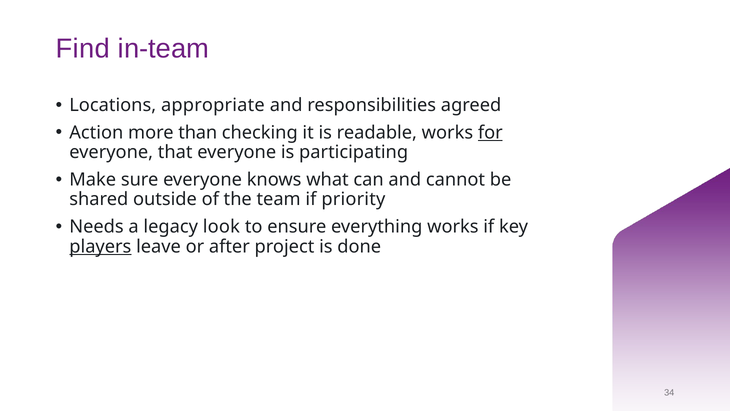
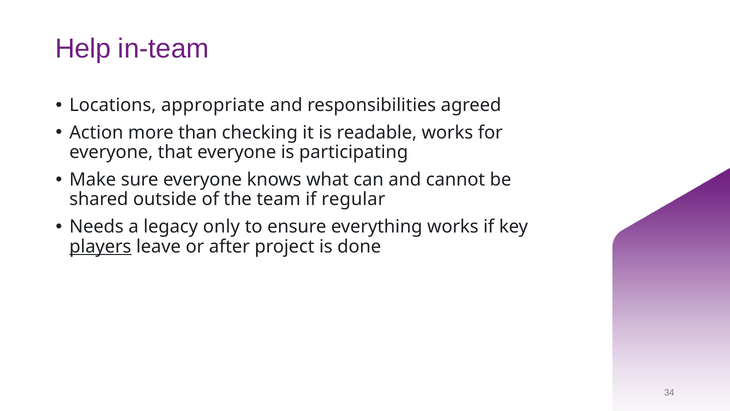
Find: Find -> Help (83, 48)
for underline: present -> none (490, 133)
priority: priority -> regular (353, 199)
look: look -> only (221, 227)
